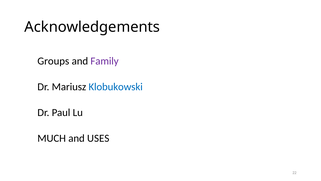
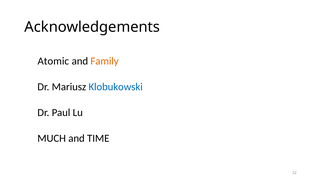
Groups: Groups -> Atomic (53, 61)
Family colour: purple -> orange (105, 61)
USES: USES -> TIME (98, 138)
